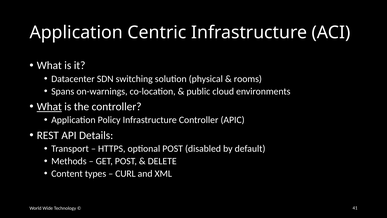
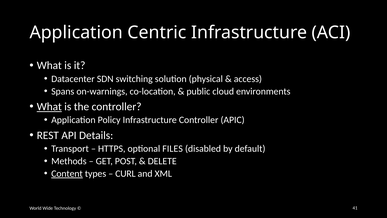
rooms: rooms -> access (248, 79)
optional POST: POST -> FILES (173, 149)
Content underline: none -> present (67, 173)
